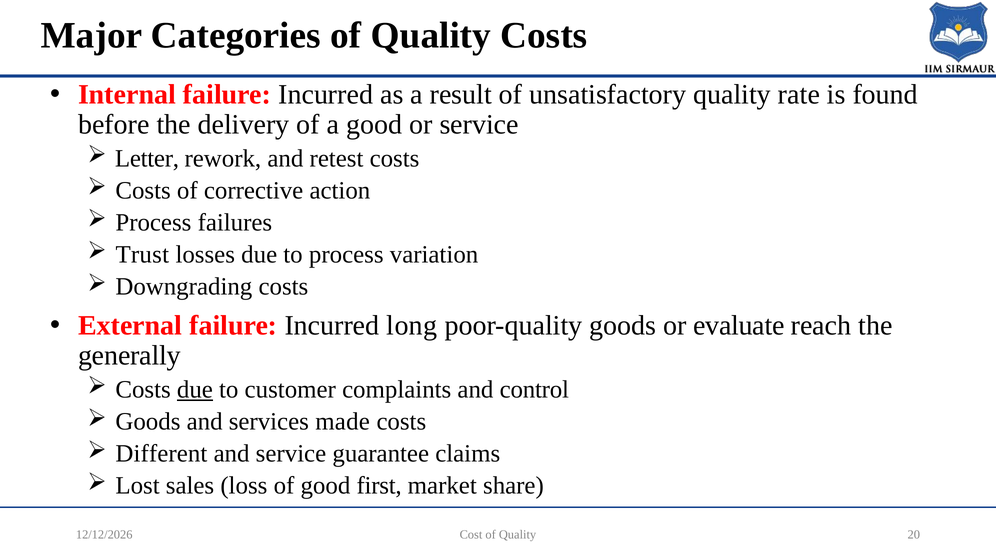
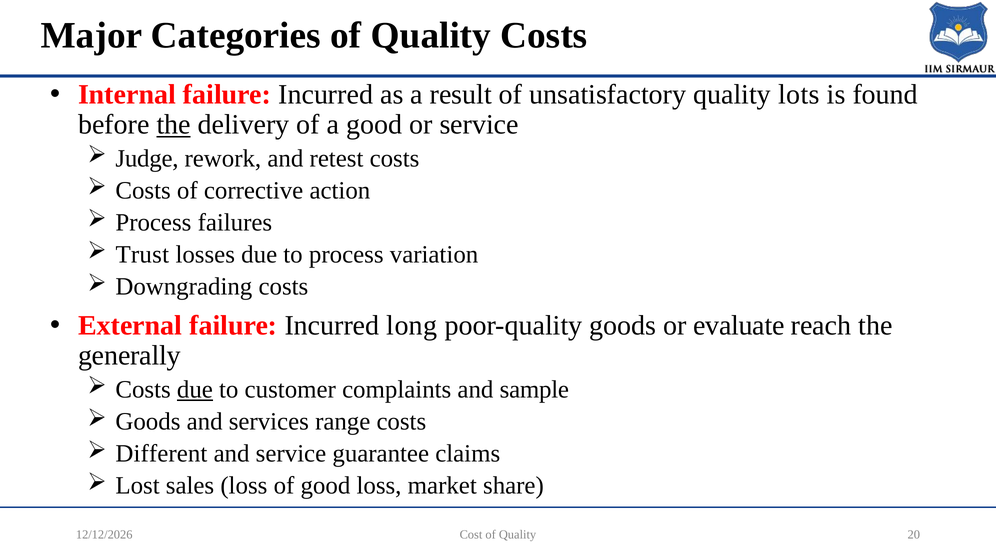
rate: rate -> lots (799, 94)
the underline: none -> present (174, 125)
Letter: Letter -> Judge (147, 158)
control: control -> sample (534, 390)
made: made -> range (343, 422)
good first: first -> loss (379, 486)
